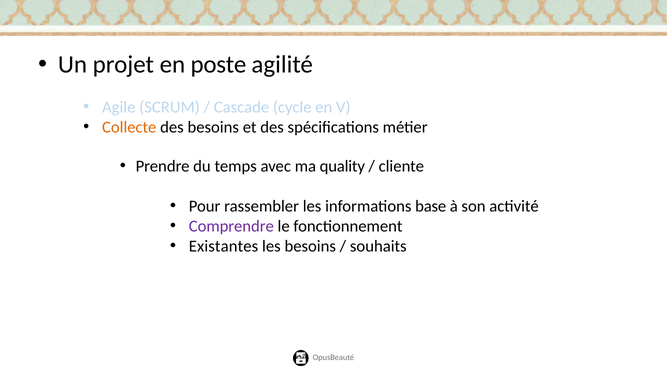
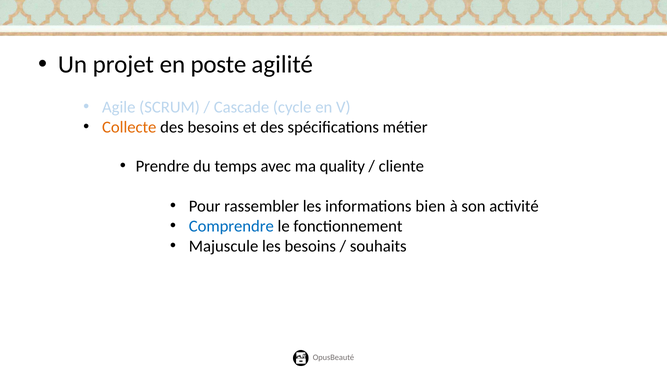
base: base -> bien (431, 206)
Comprendre colour: purple -> blue (231, 226)
Existantes: Existantes -> Majuscule (224, 246)
